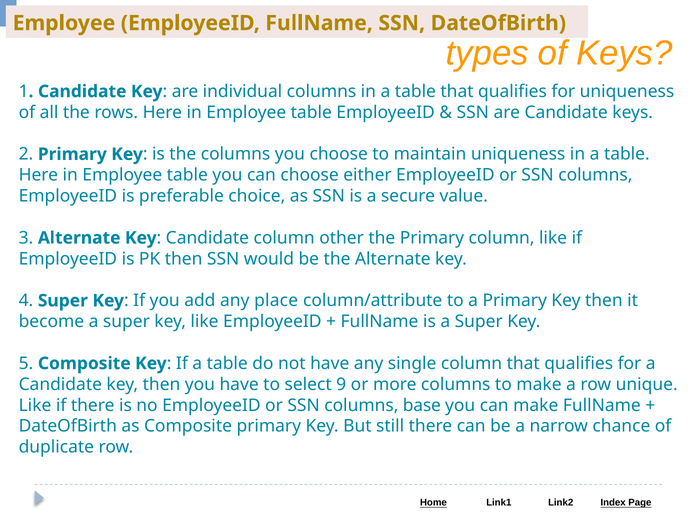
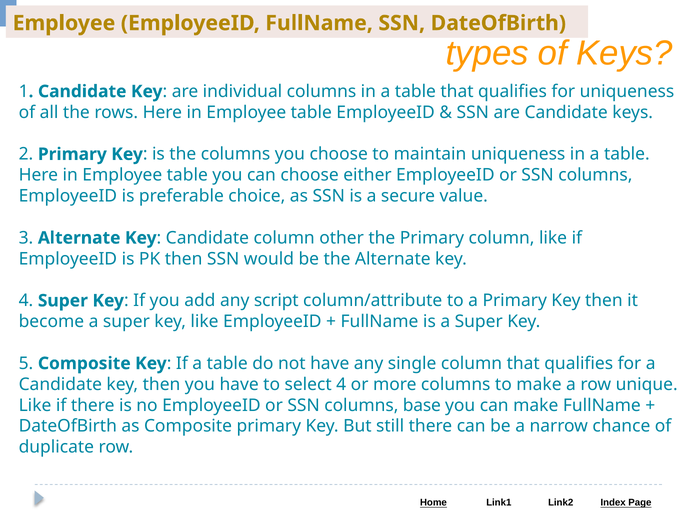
place: place -> script (276, 301)
select 9: 9 -> 4 (341, 384)
